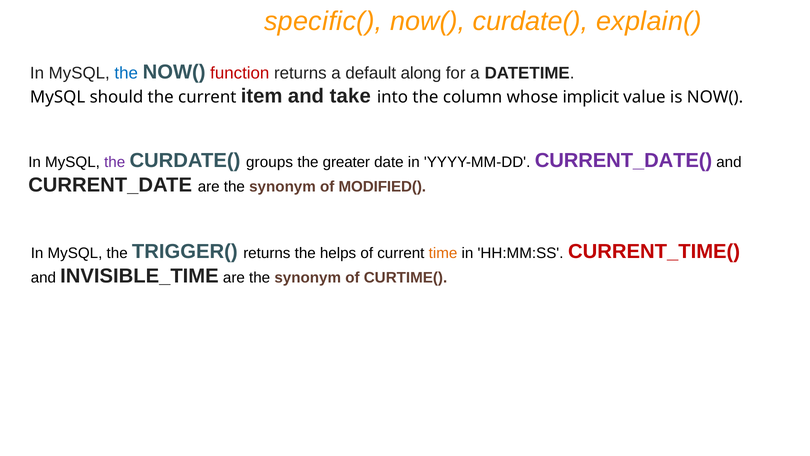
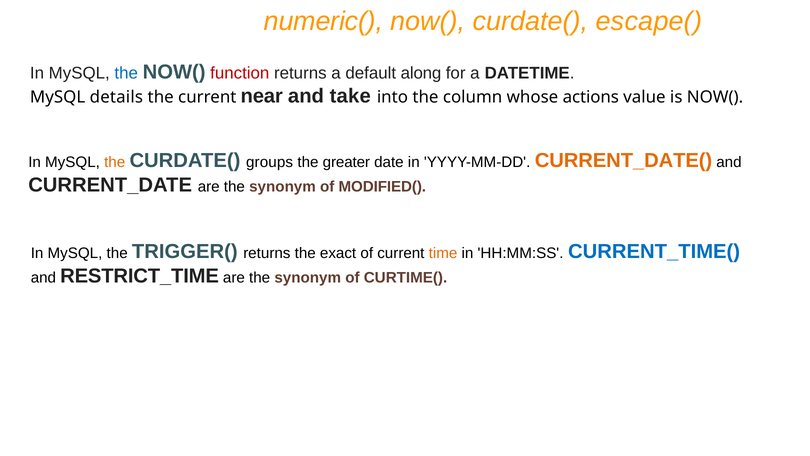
specific(: specific( -> numeric( (324, 21)
explain(: explain( -> escape( (649, 21)
should: should -> details (116, 97)
item: item -> near (262, 96)
implicit: implicit -> actions (591, 97)
the colour: purple -> orange (115, 162)
CURRENT_DATE( colour: purple -> orange (623, 160)
helps: helps -> exact (338, 253)
CURRENT_TIME( colour: red -> blue (654, 251)
INVISIBLE_TIME: INVISIBLE_TIME -> RESTRICT_TIME (140, 276)
